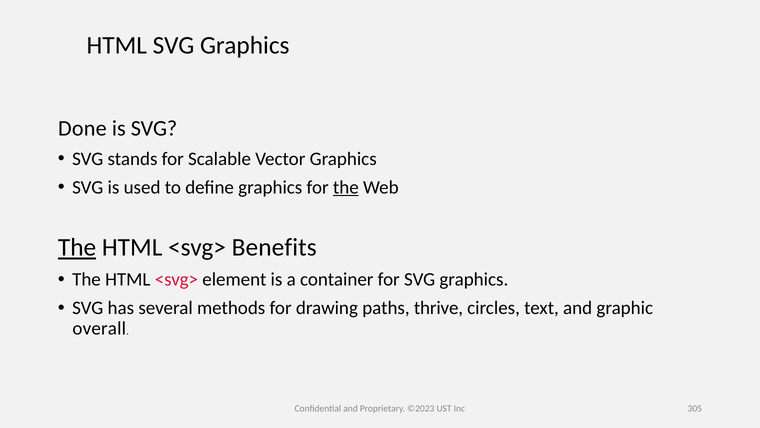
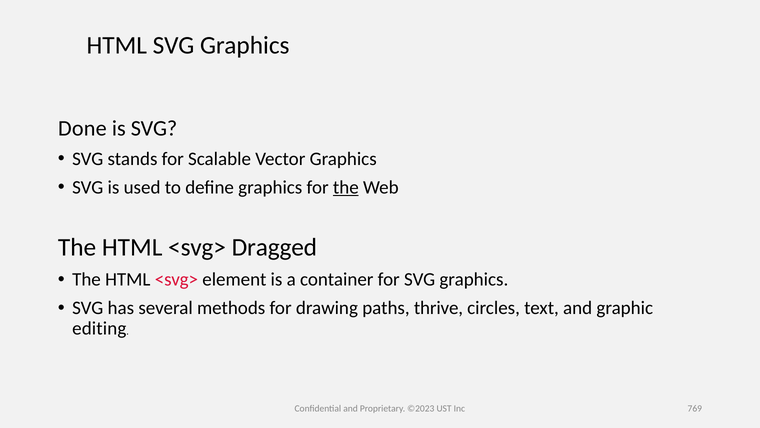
The underline: present -> none (77, 247)
Benefits: Benefits -> Dragged (274, 247)
overall: overall -> editing (99, 328)
305: 305 -> 769 (695, 408)
